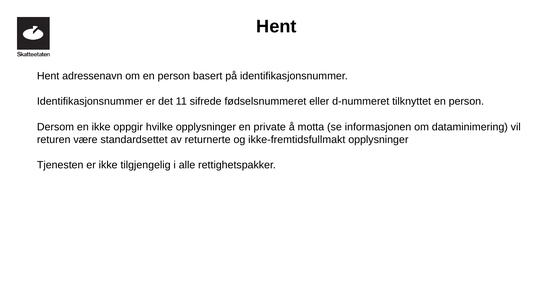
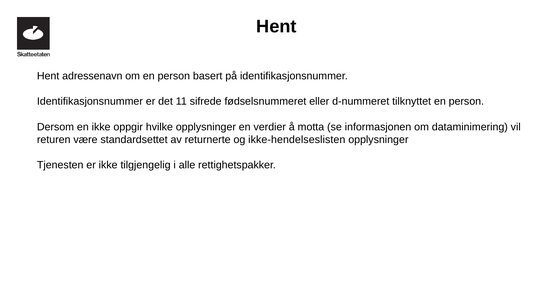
private: private -> verdier (270, 127)
ikke-fremtidsfullmakt: ikke-fremtidsfullmakt -> ikke-hendelseslisten (297, 140)
